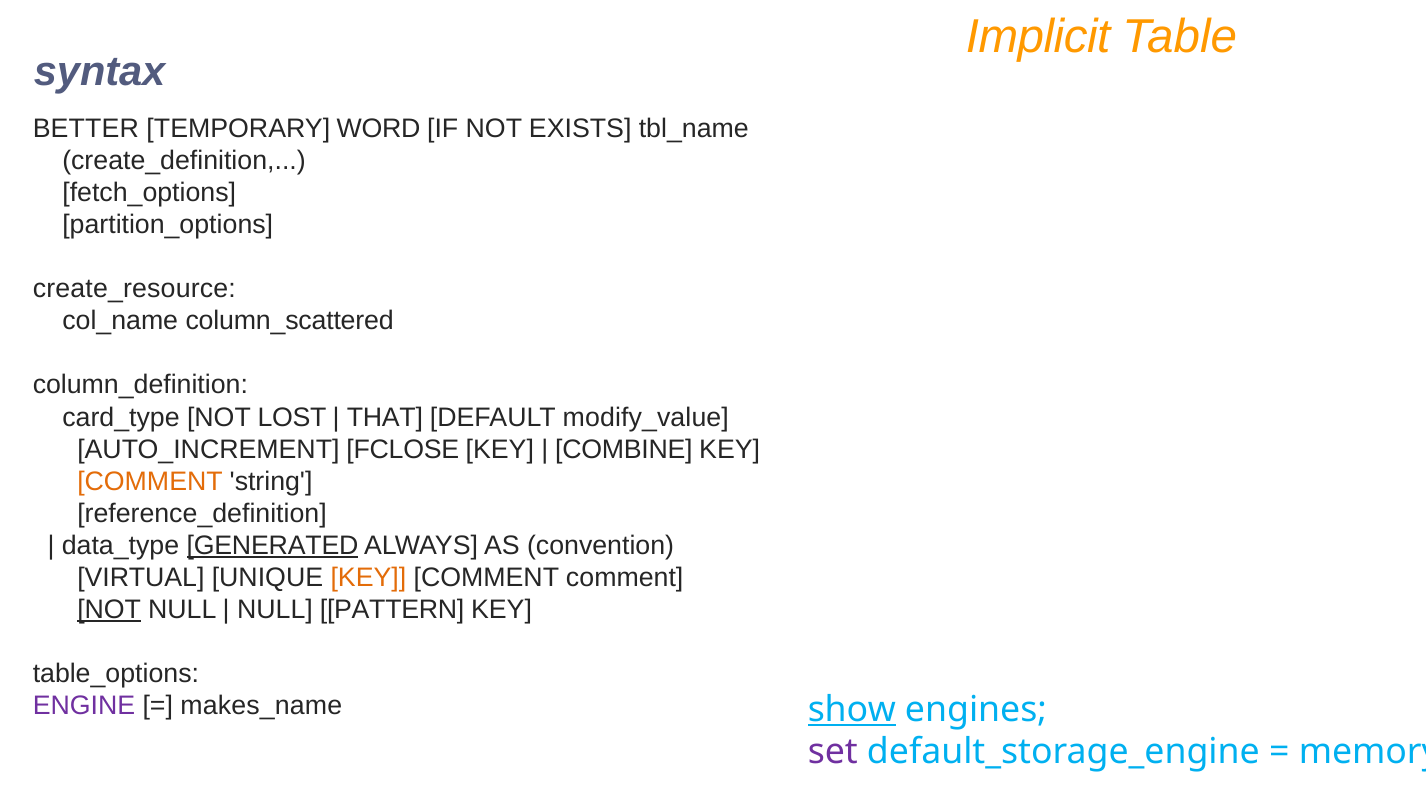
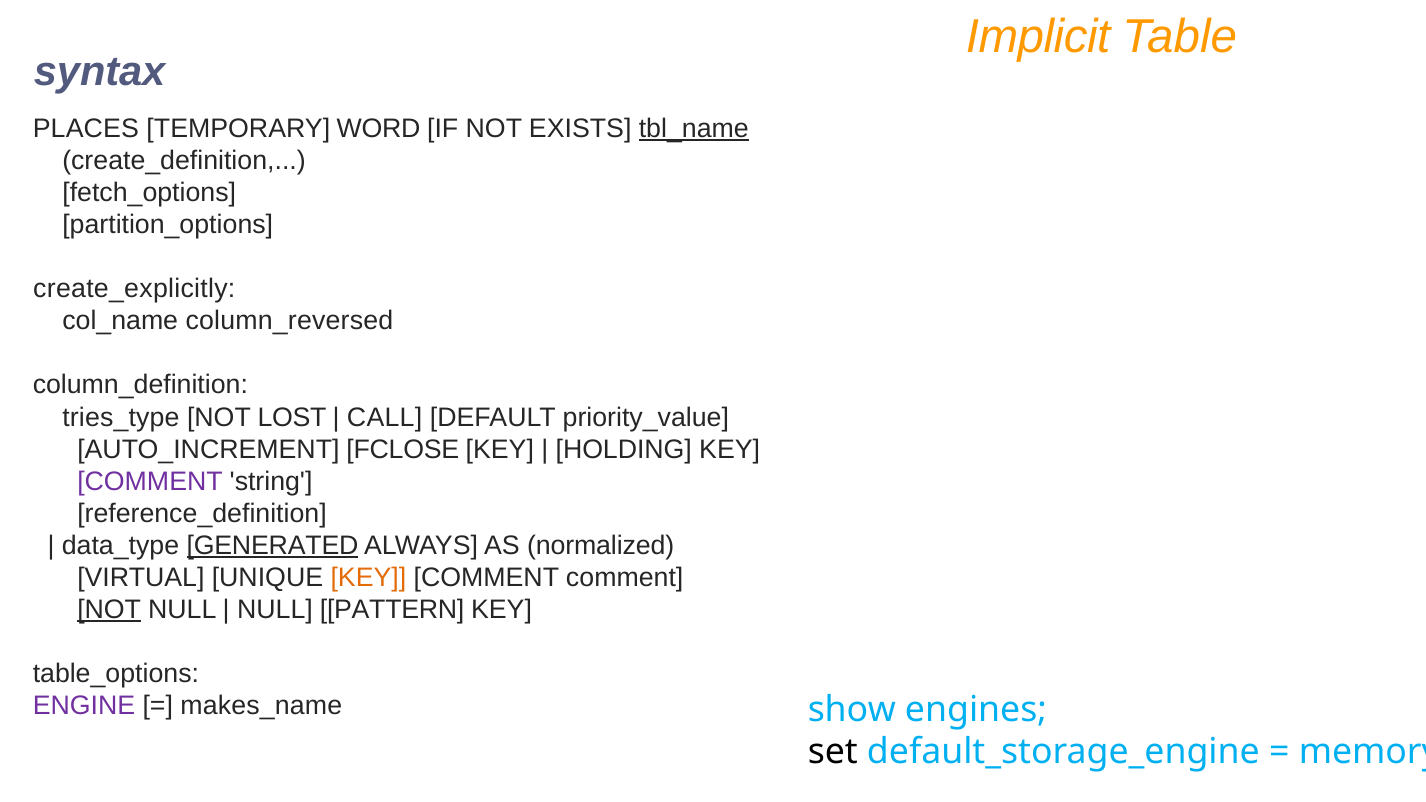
BETTER: BETTER -> PLACES (86, 129)
tbl_name underline: none -> present (694, 129)
create_resource: create_resource -> create_explicitly (134, 289)
column_scattered: column_scattered -> column_reversed (289, 321)
card_type: card_type -> tries_type (121, 417)
THAT: THAT -> CALL (385, 417)
modify_value: modify_value -> priority_value (646, 417)
COMBINE: COMBINE -> HOLDING (624, 449)
COMMENT colour: orange -> purple (150, 481)
convention: convention -> normalized (601, 546)
show underline: present -> none (852, 710)
set colour: purple -> black (833, 752)
